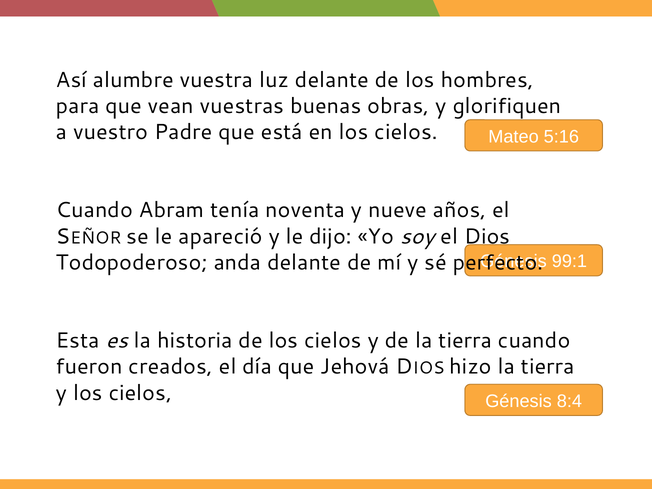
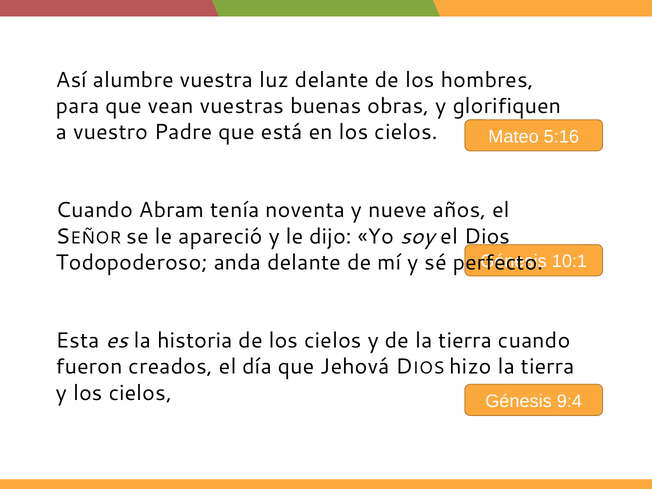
99:1: 99:1 -> 10:1 (569, 262)
8:4: 8:4 -> 9:4 (569, 401)
